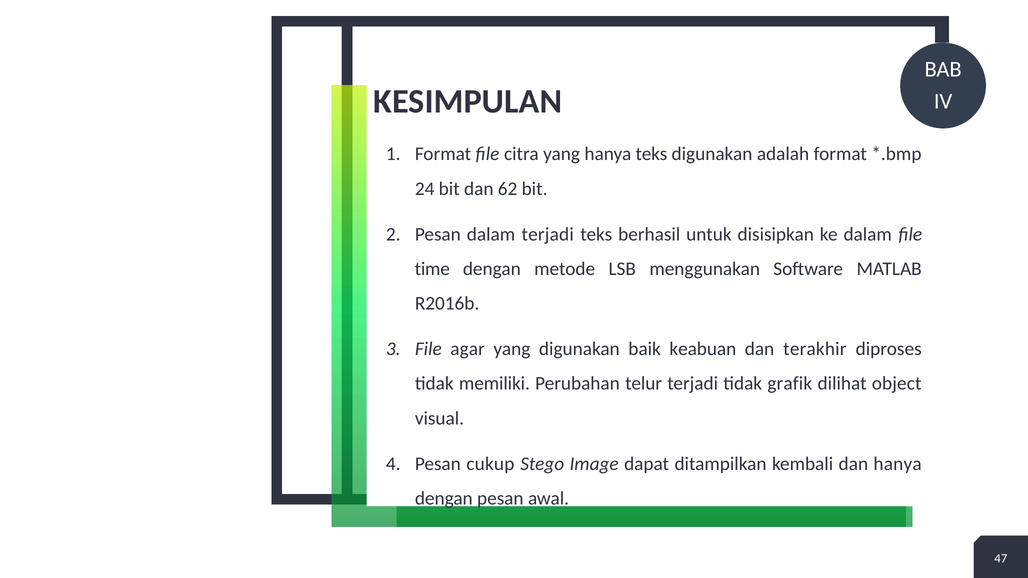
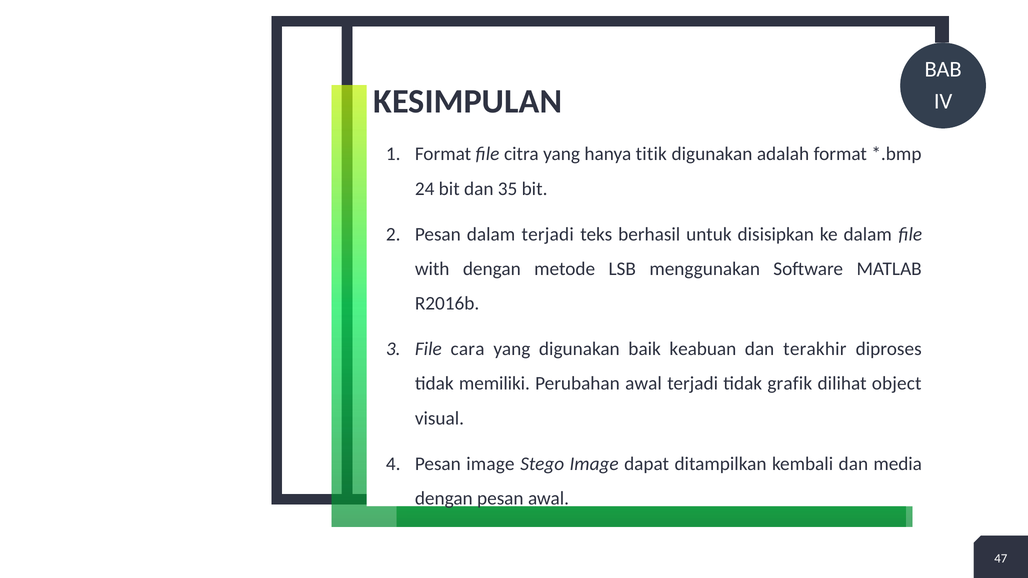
hanya teks: teks -> titik (651, 154)
62: 62 -> 35 (508, 189)
time: time -> with (432, 269)
agar: agar -> cara (468, 349)
Perubahan telur: telur -> awal (643, 384)
Pesan cukup: cukup -> image (490, 464)
dan hanya: hanya -> media (898, 464)
